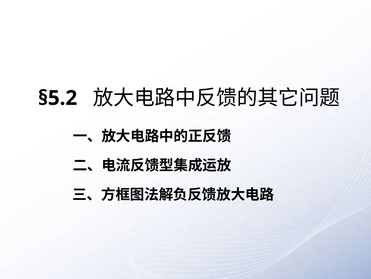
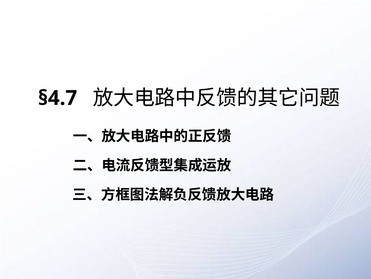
§5.2: §5.2 -> §4.7 (58, 98)
